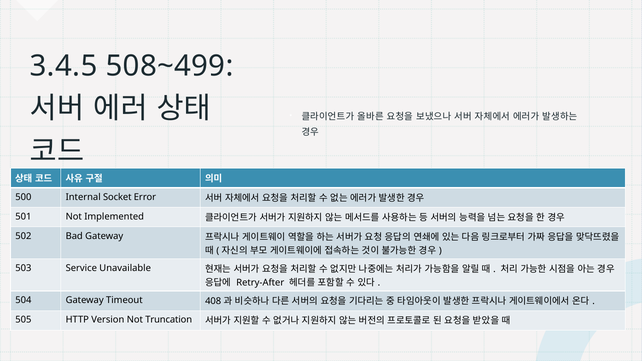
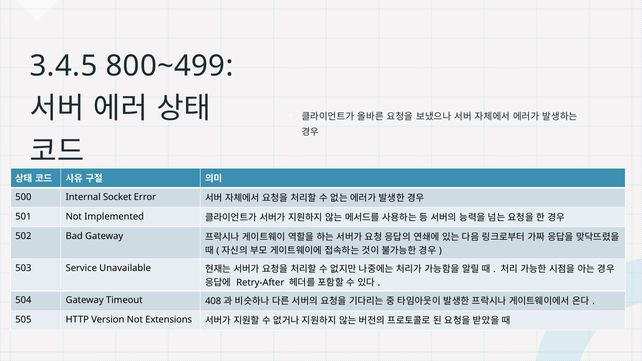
508~499: 508~499 -> 800~499 (170, 66)
Truncation: Truncation -> Extensions (169, 320)
